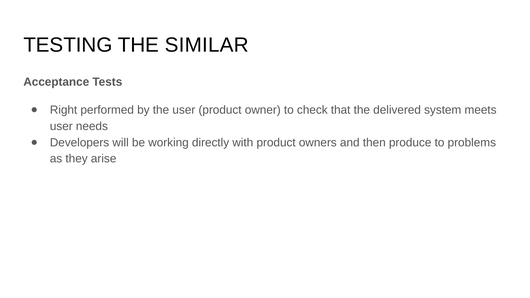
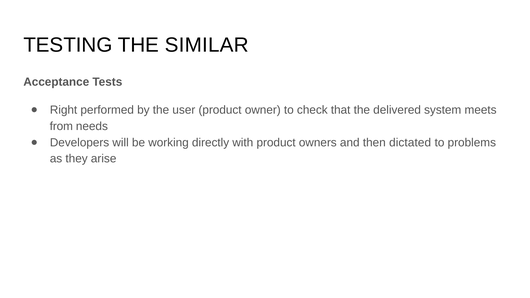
user: user -> from (61, 126)
produce: produce -> dictated (410, 143)
